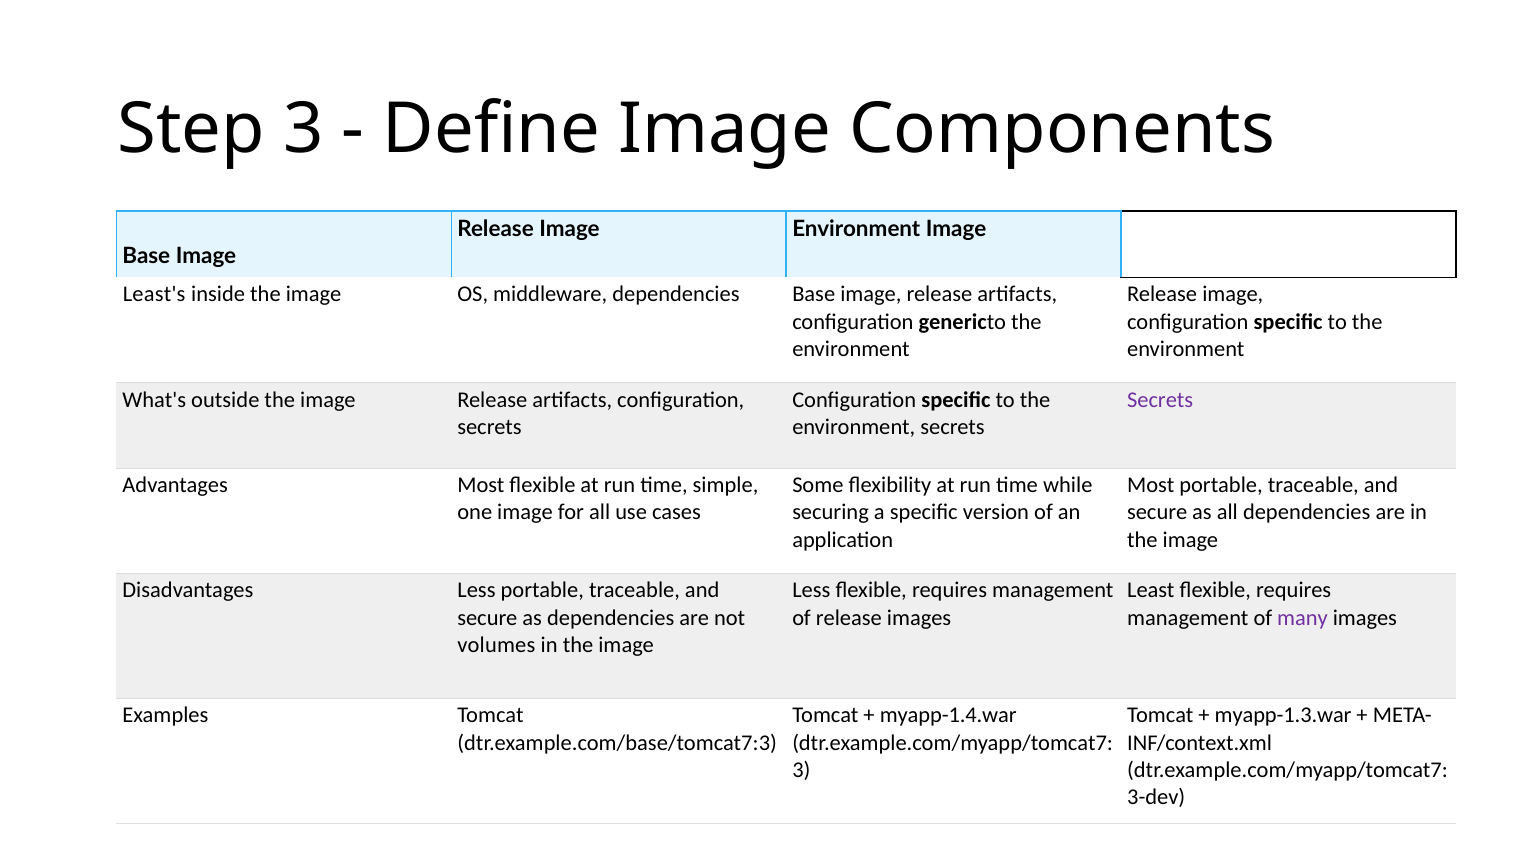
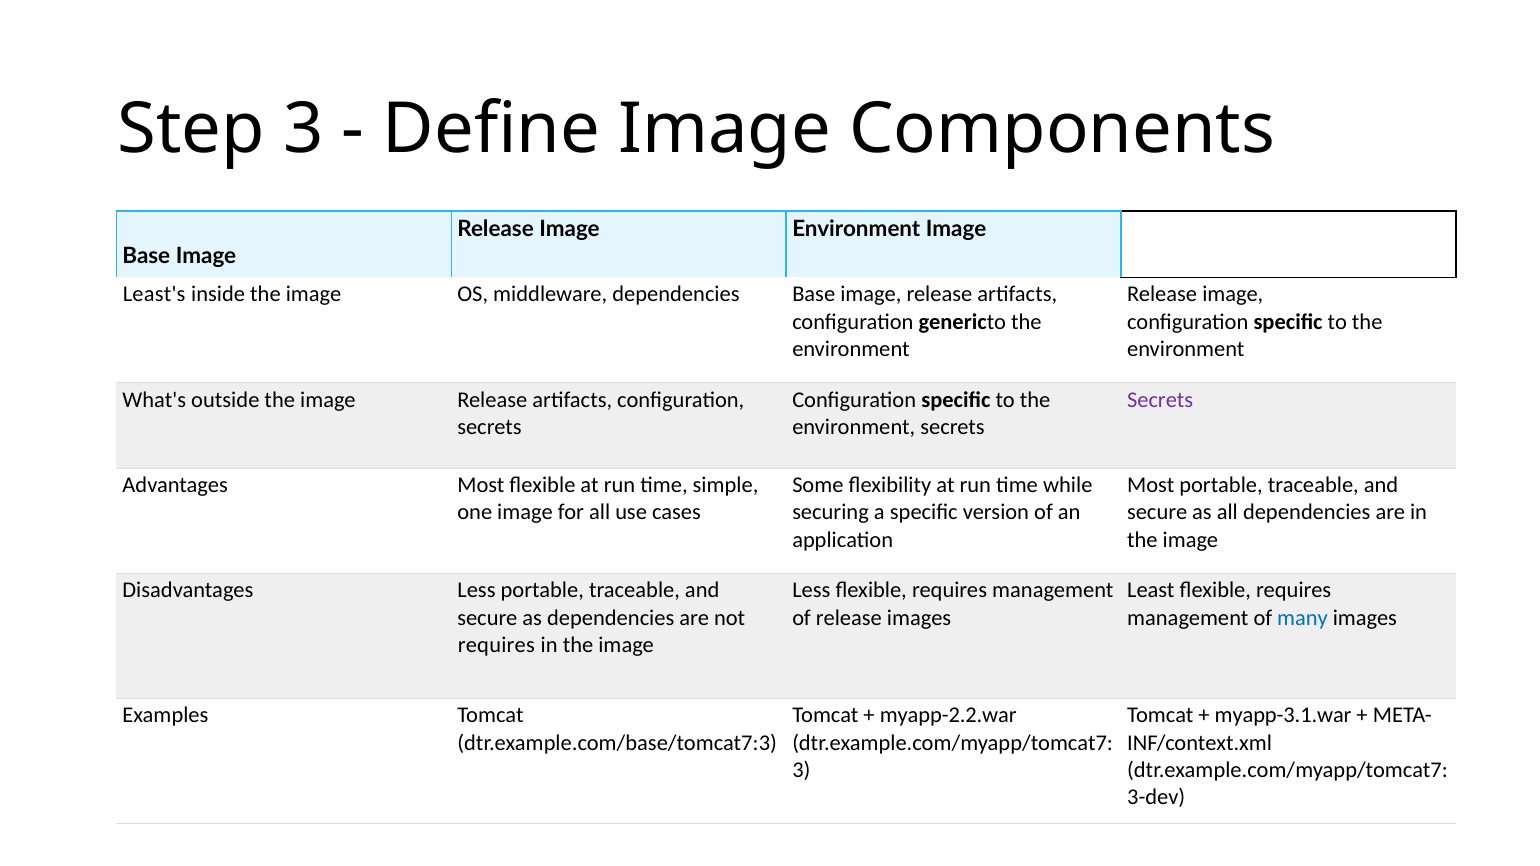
many colour: purple -> blue (1302, 618)
volumes: volumes -> requires (496, 645)
myapp-1.4.war: myapp-1.4.war -> myapp-2.2.war (948, 716)
myapp-1.3.war: myapp-1.3.war -> myapp-3.1.war (1283, 716)
